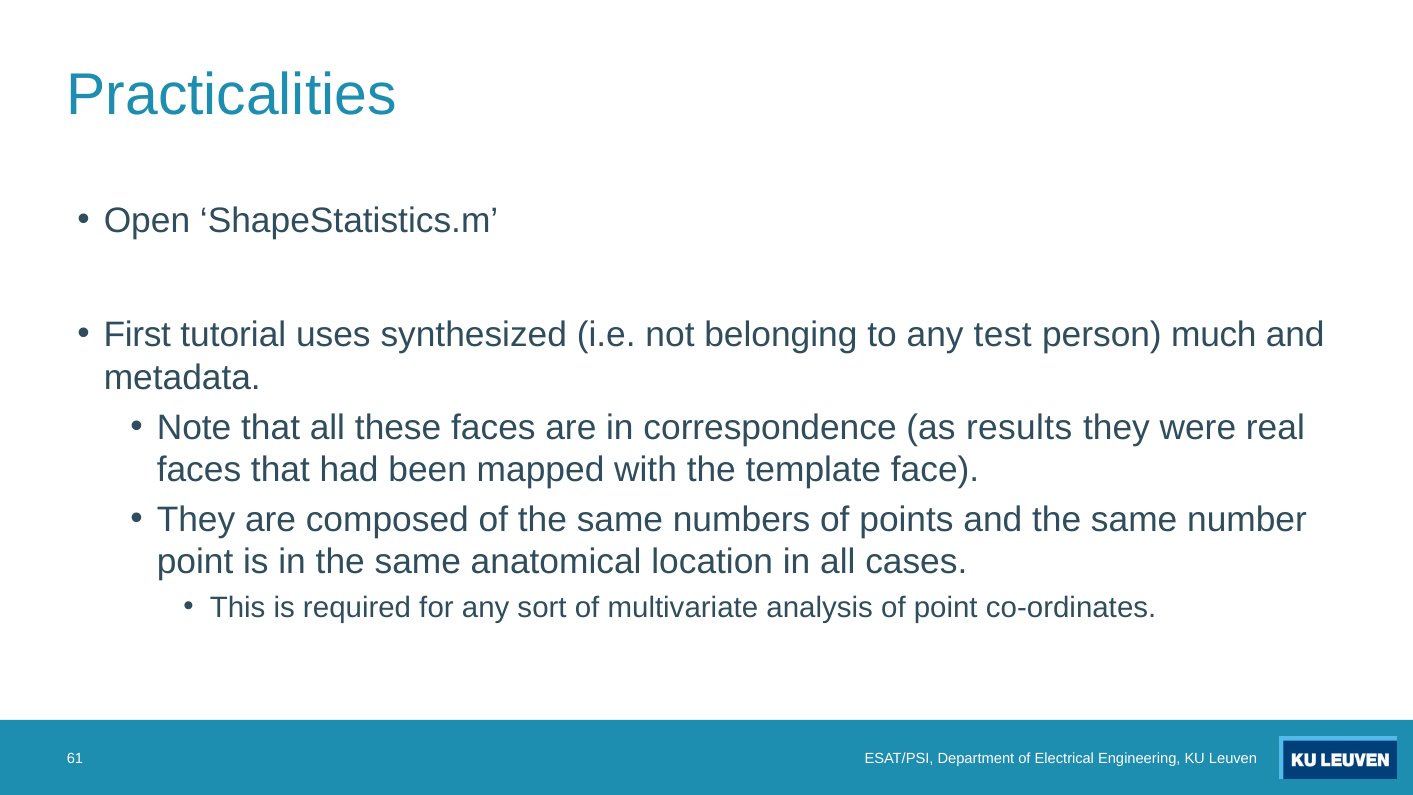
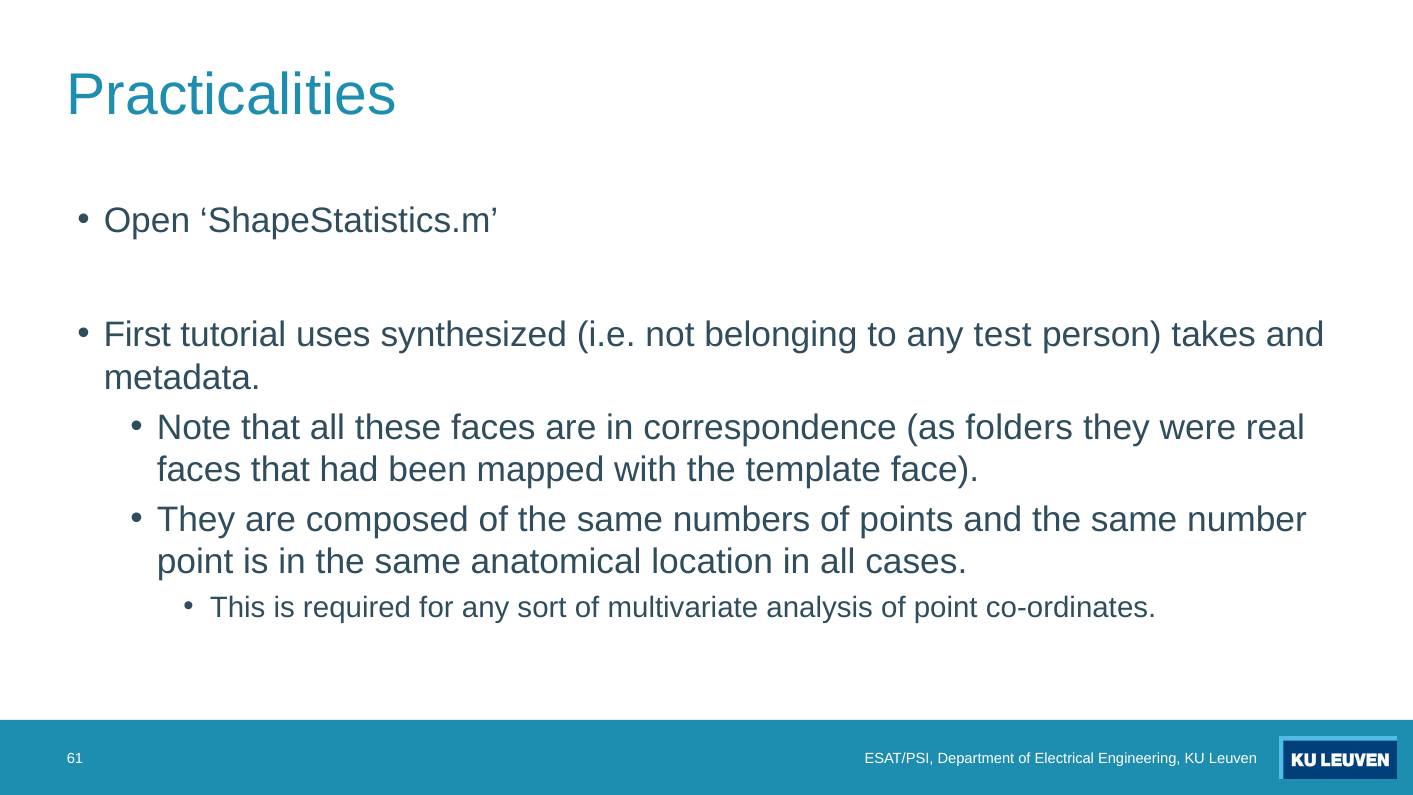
much: much -> takes (1214, 335)
results: results -> folders (1019, 427)
